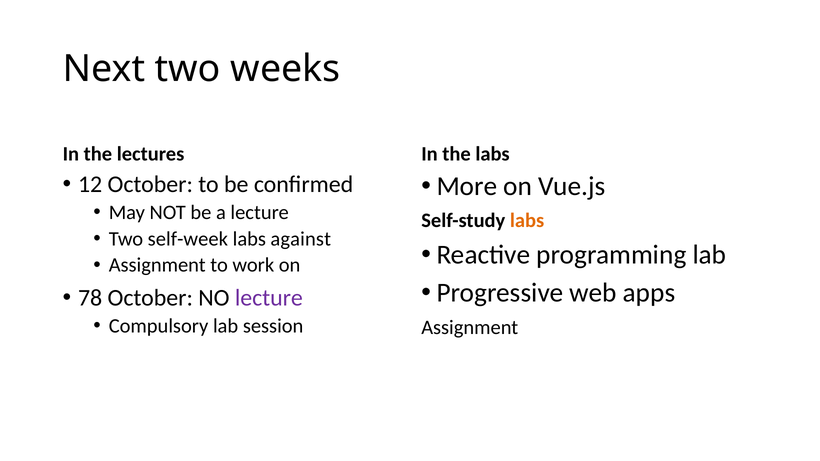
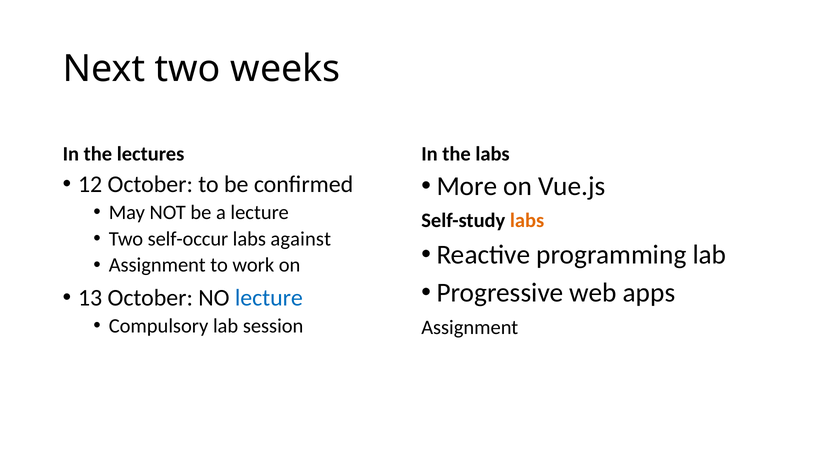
self-week: self-week -> self-occur (188, 239)
78: 78 -> 13 (90, 298)
lecture colour: purple -> blue (269, 298)
